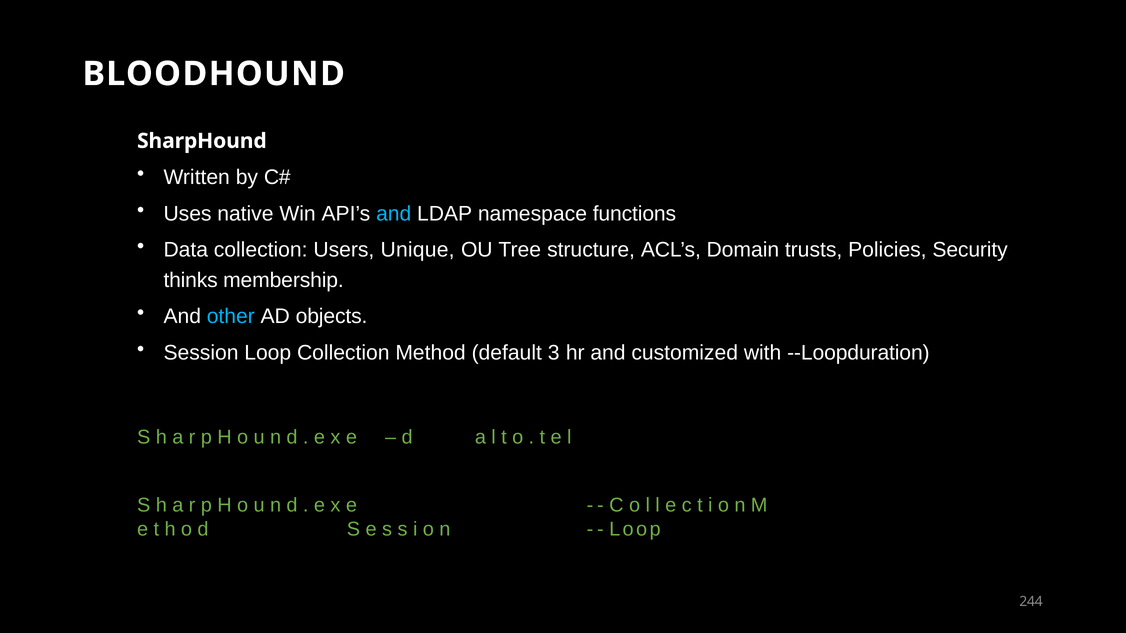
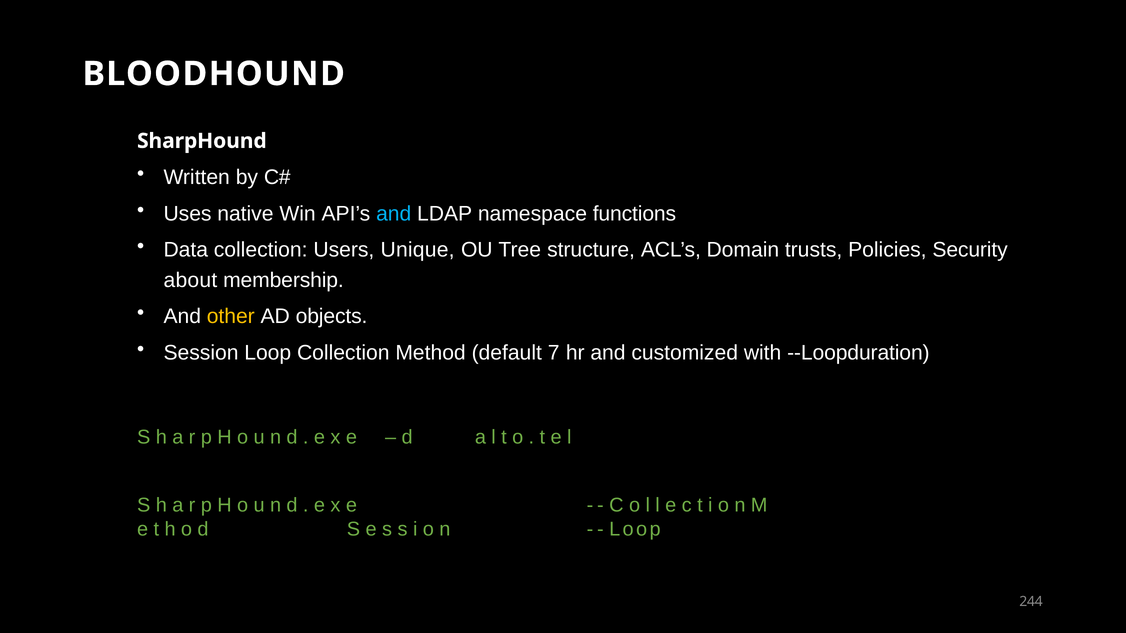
thinks: thinks -> about (190, 280)
other colour: light blue -> yellow (231, 317)
3: 3 -> 7 (554, 353)
